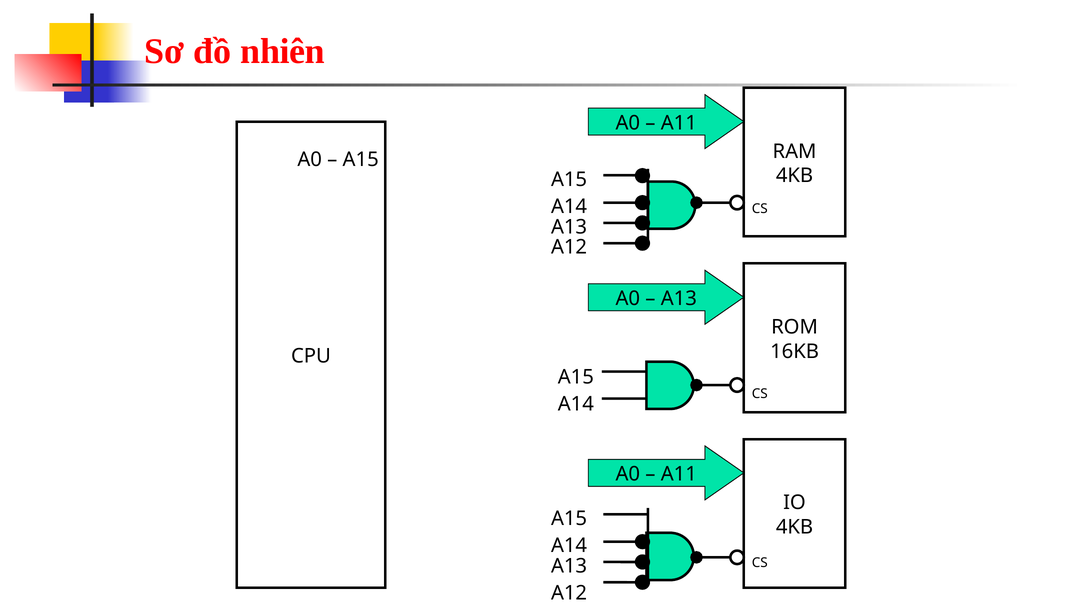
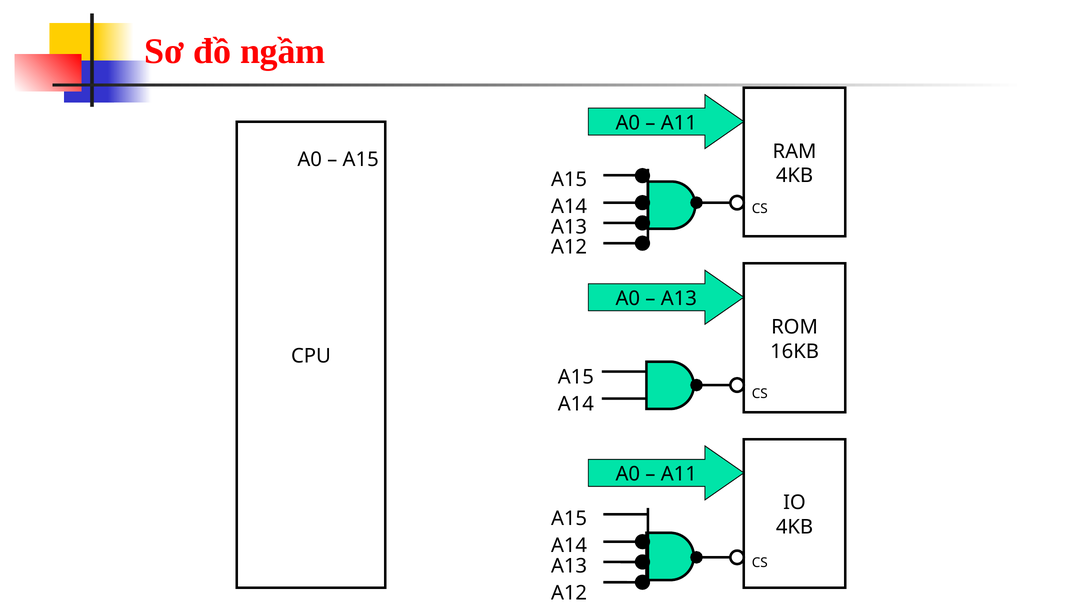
nhiên: nhiên -> ngầm (283, 51)
